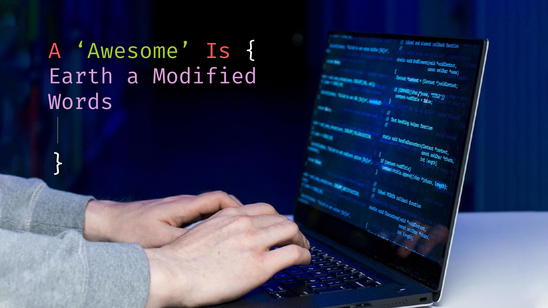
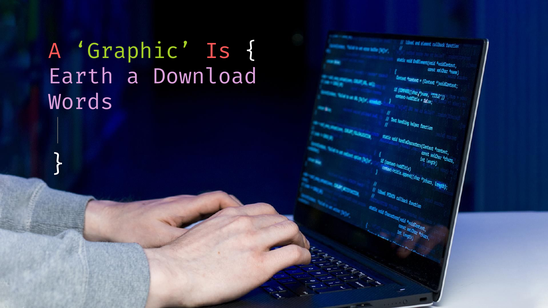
Awesome: Awesome -> Graphic (133, 51)
Modified: Modified -> Download (205, 77)
